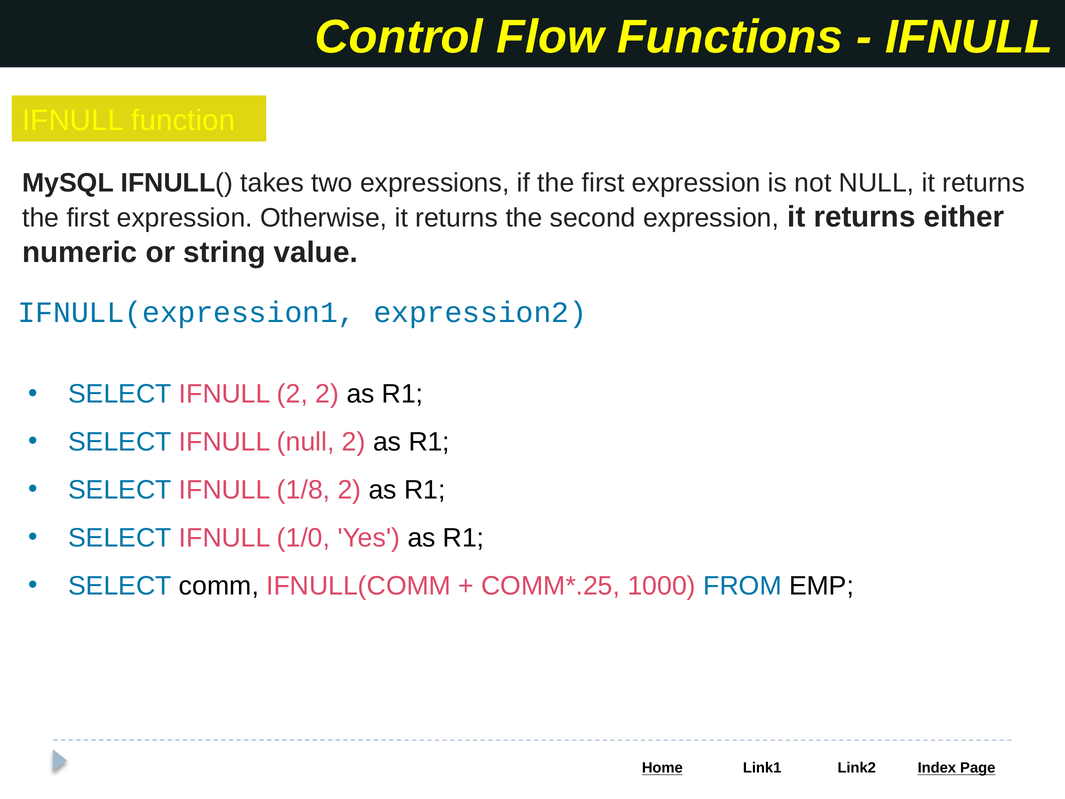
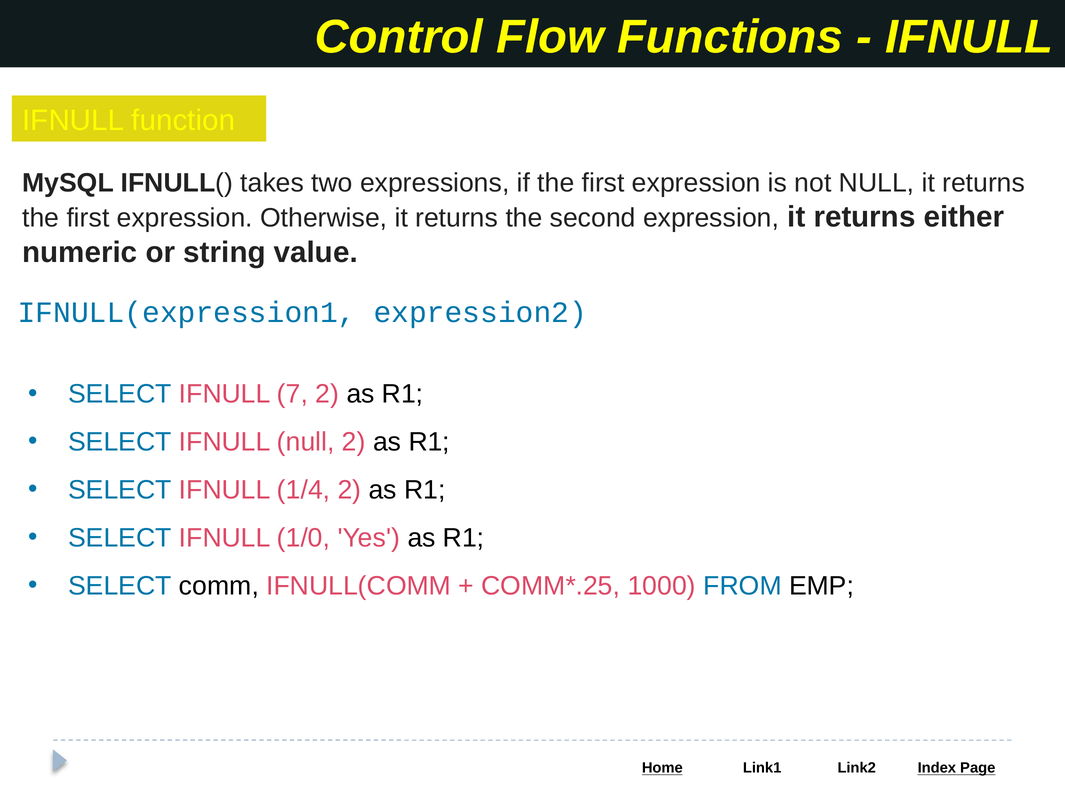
IFNULL 2: 2 -> 7 (292, 394)
1/8: 1/8 -> 1/4 (304, 490)
